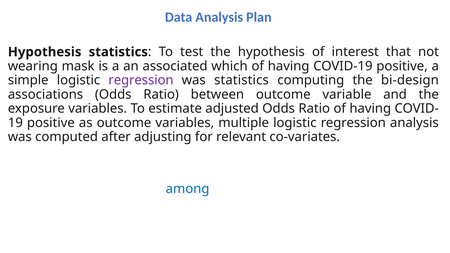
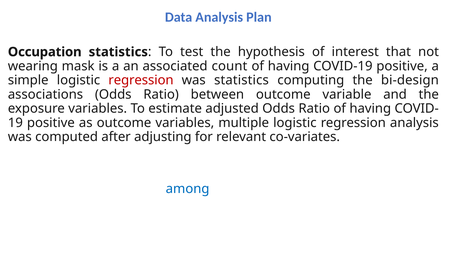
Hypothesis: Hypothesis -> Occupation (45, 52)
which: which -> count (229, 66)
regression colour: purple -> red (141, 80)
